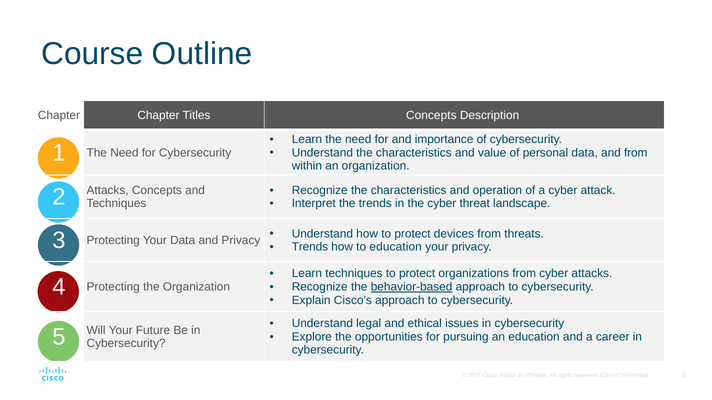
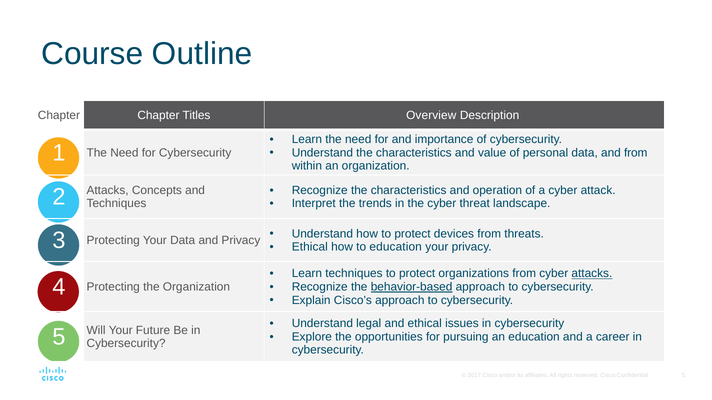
Titles Concepts: Concepts -> Overview (431, 116)
Trends: Trends -> Ethical (310, 247)
attacks underline: none -> present (592, 274)
